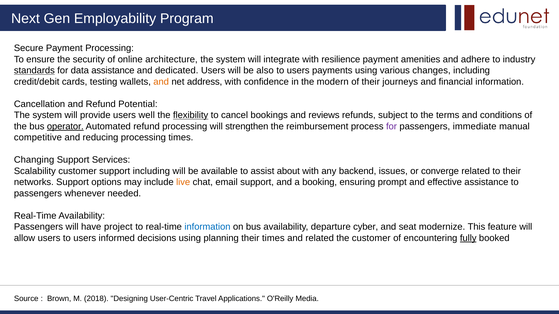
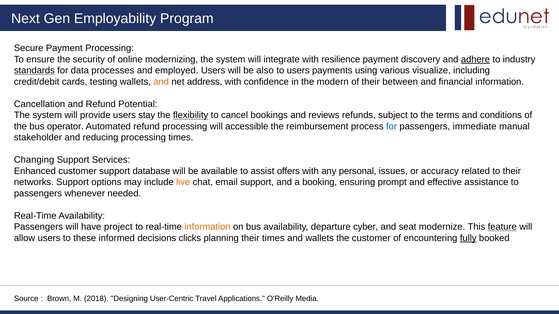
architecture: architecture -> modernizing (172, 59)
amenities: amenities -> discovery (421, 59)
adhere underline: none -> present (475, 59)
data assistance: assistance -> processes (113, 71)
dedicated: dedicated -> employed (177, 71)
changes: changes -> visualize (432, 71)
journeys: journeys -> between (400, 82)
well: well -> stay (147, 115)
operator underline: present -> none (65, 127)
strengthen: strengthen -> accessible (247, 127)
for colour: purple -> blue (392, 127)
competitive: competitive -> stakeholder (38, 138)
Scalability: Scalability -> Enhanced (35, 171)
support including: including -> database (151, 171)
about: about -> offers (288, 171)
backend: backend -> personal (358, 171)
converge: converge -> accuracy (440, 171)
information colour: blue -> orange (207, 227)
feature underline: none -> present (502, 227)
users to users: users -> these (85, 238)
decisions using: using -> clicks (190, 238)
and related: related -> wallets (320, 238)
